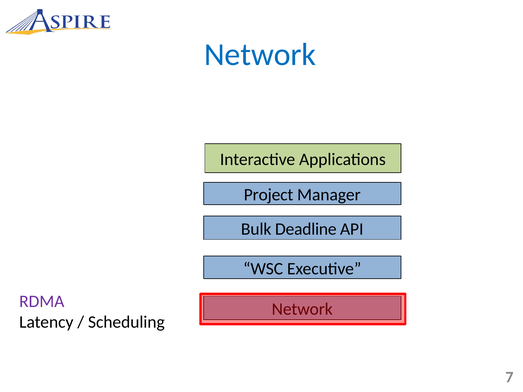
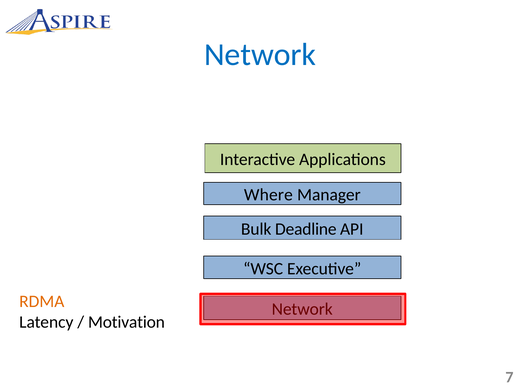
Project: Project -> Where (268, 195)
RDMA colour: purple -> orange (42, 301)
Scheduling: Scheduling -> Motivation (126, 322)
